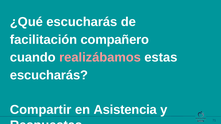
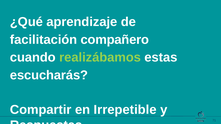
¿Qué escucharás: escucharás -> aprendizaje (82, 22)
realizábamos colour: pink -> light green (100, 58)
Asistencia: Asistencia -> Irrepetible (125, 110)
